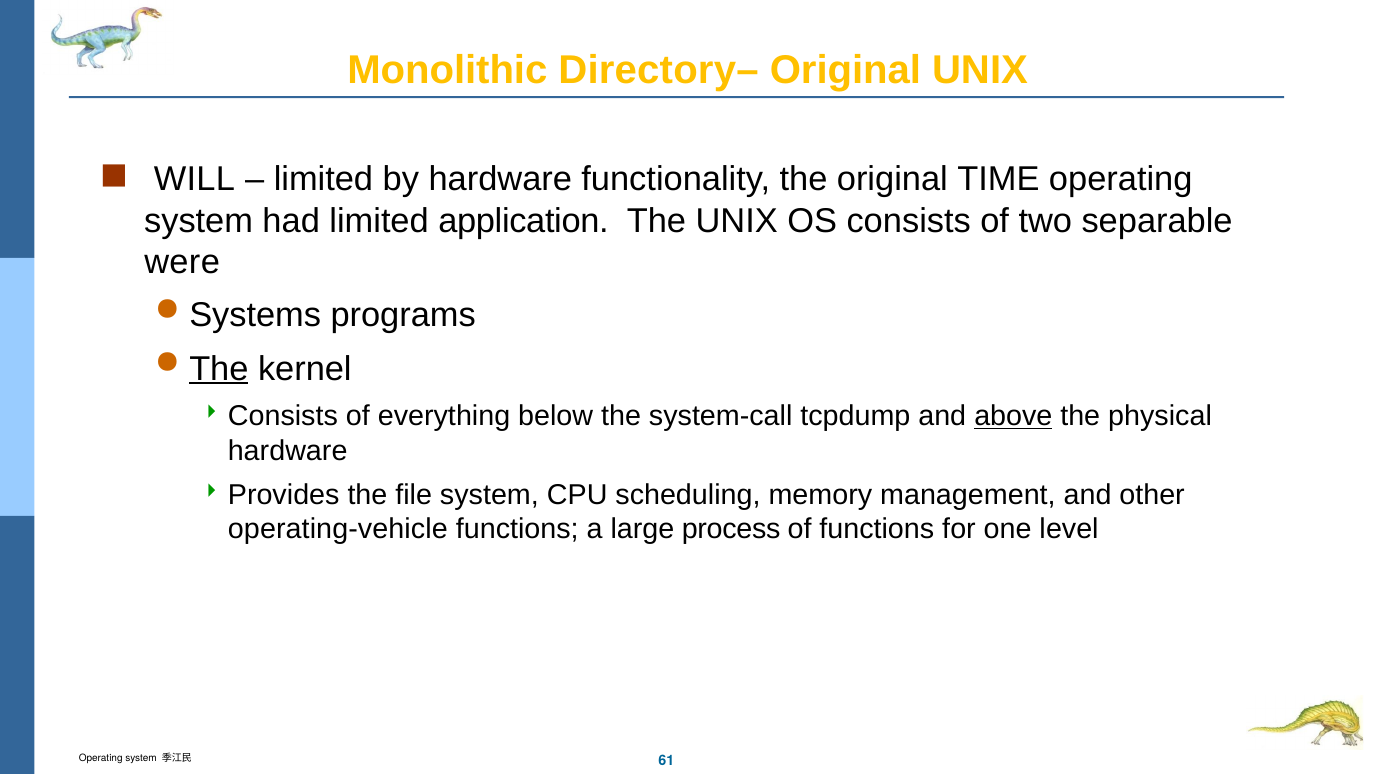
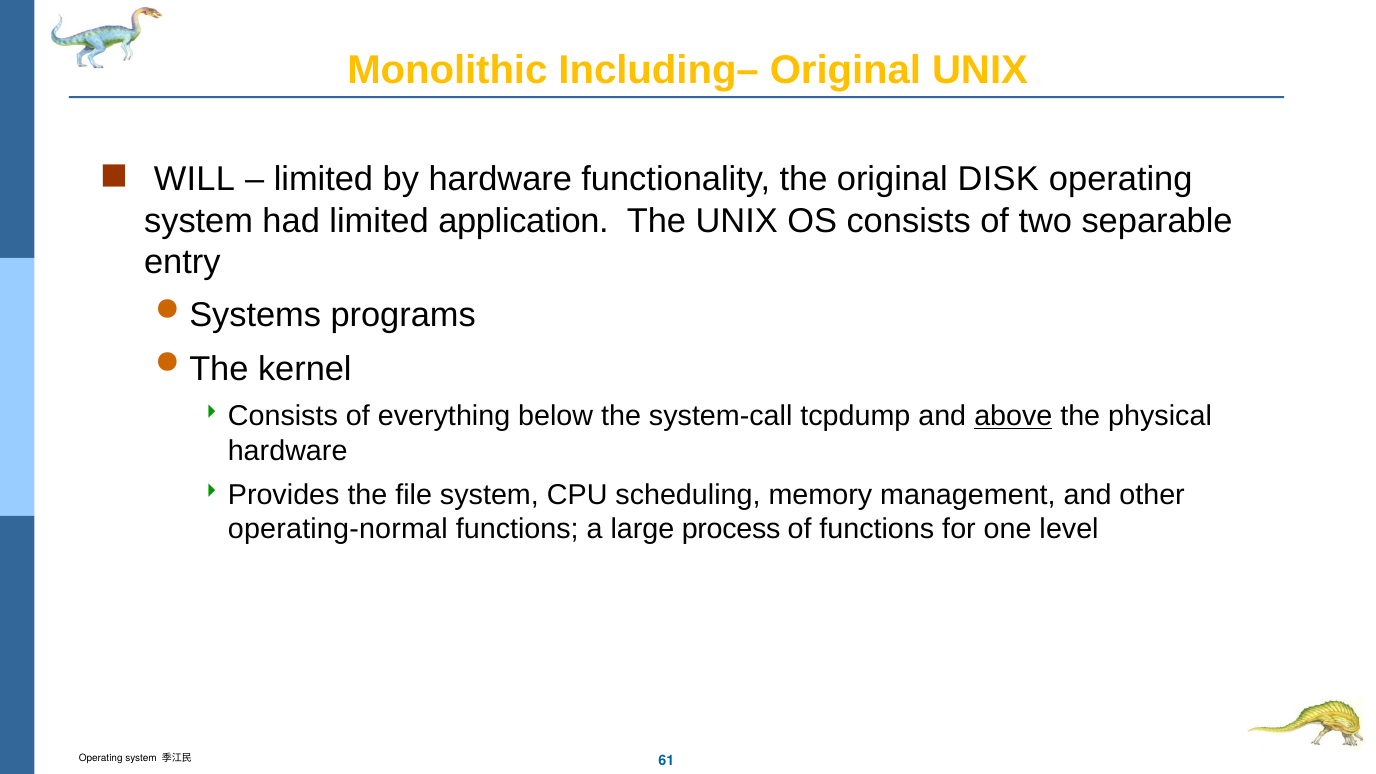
Directory–: Directory– -> Including– (659, 70)
TIME: TIME -> DISK (998, 179)
were: were -> entry (182, 262)
The underline: present -> none (219, 369)
operating-vehicle: operating-vehicle -> operating-normal (338, 529)
